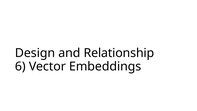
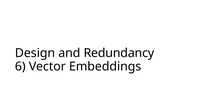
Relationship: Relationship -> Redundancy (119, 53)
